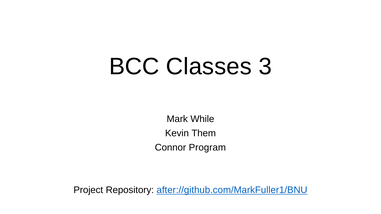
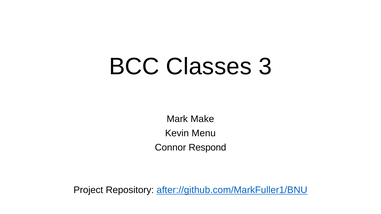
While: While -> Make (202, 119)
Them: Them -> Menu (204, 133)
Program: Program -> Respond (207, 148)
